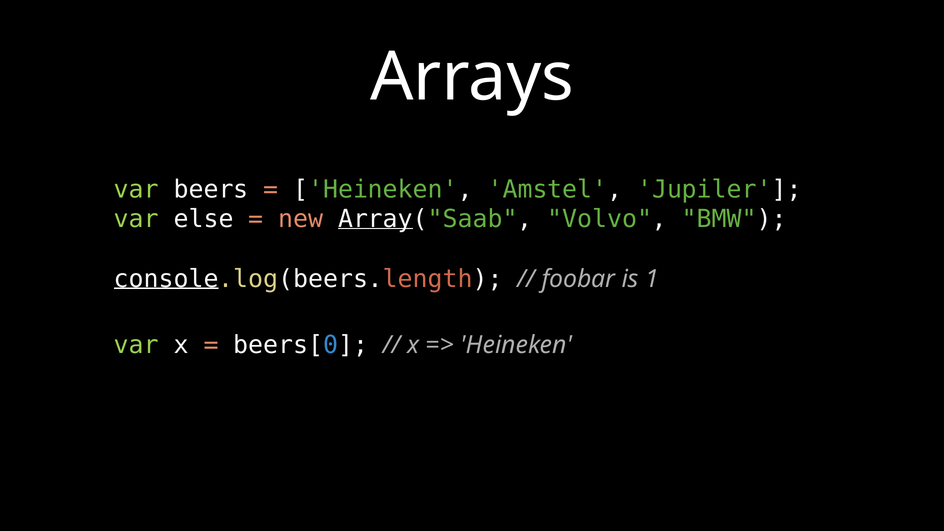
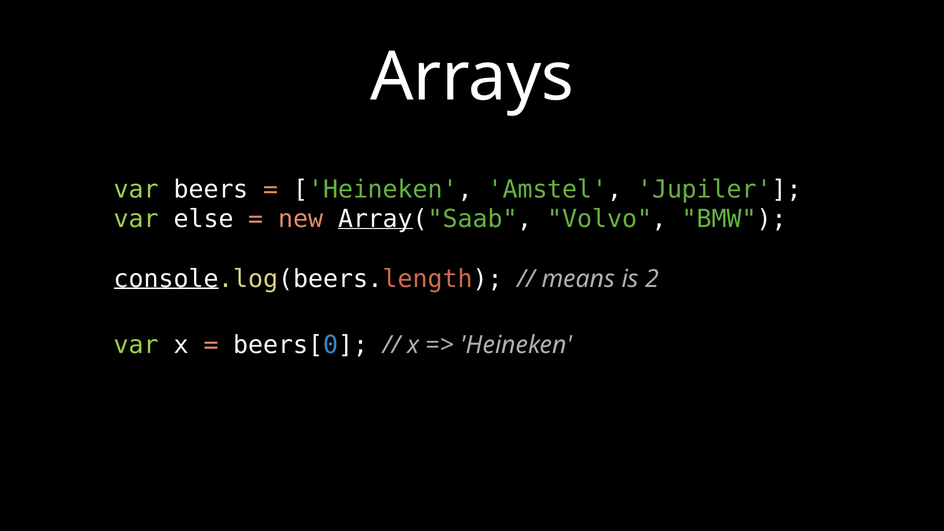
foobar: foobar -> means (578, 279)
1: 1 -> 2 (652, 279)
